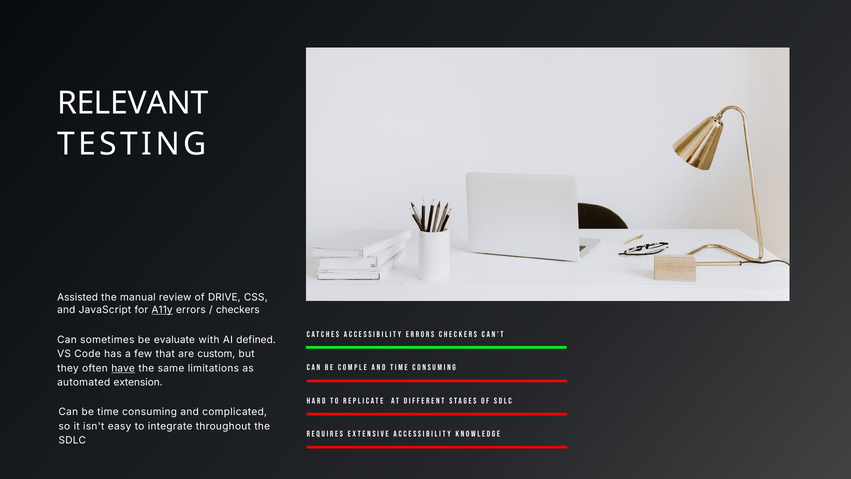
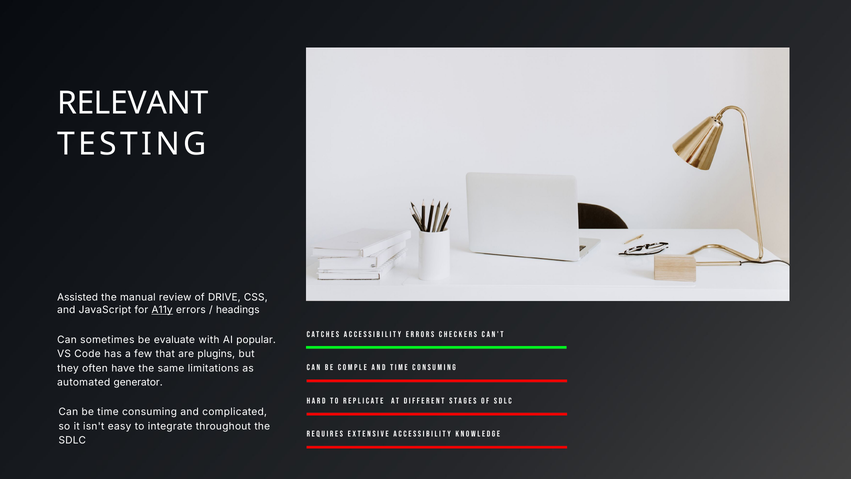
checkers: checkers -> headings (238, 310)
defined: defined -> popular (256, 339)
custom: custom -> plugins (216, 354)
have underline: present -> none (123, 368)
extension: extension -> generator (138, 382)
